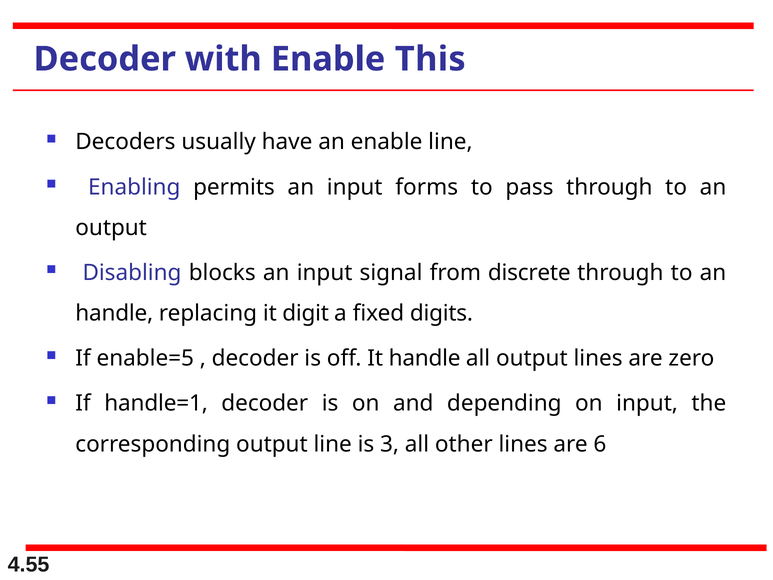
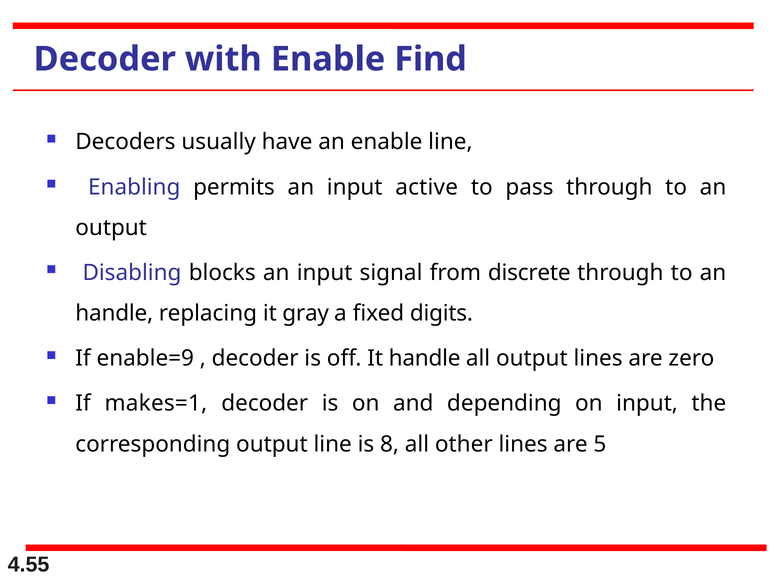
This: This -> Find (431, 59)
forms: forms -> active (427, 187)
digit: digit -> gray (306, 313)
enable=5: enable=5 -> enable=9 (145, 358)
handle=1: handle=1 -> makes=1 (156, 403)
3: 3 -> 8 (390, 444)
6: 6 -> 5 (600, 444)
